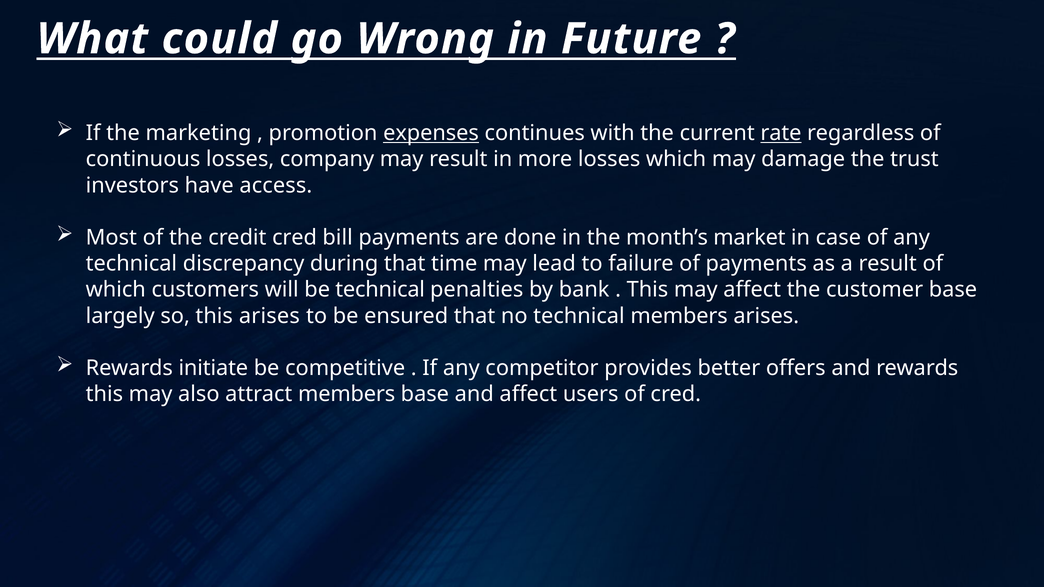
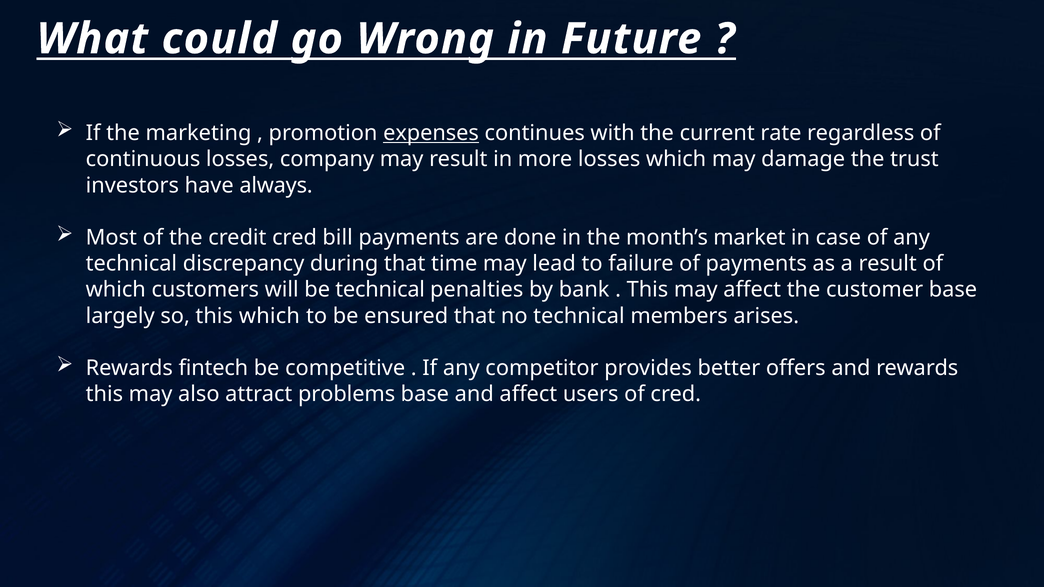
rate underline: present -> none (781, 133)
access: access -> always (276, 186)
this arises: arises -> which (269, 316)
initiate: initiate -> fintech (213, 368)
attract members: members -> problems (347, 394)
